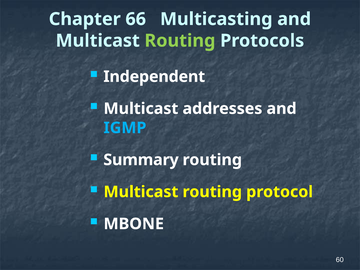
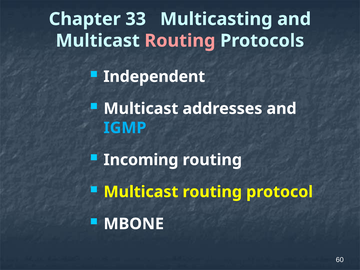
66: 66 -> 33 (136, 19)
Routing colour: light green -> pink (180, 41)
Summary: Summary -> Incoming (141, 160)
